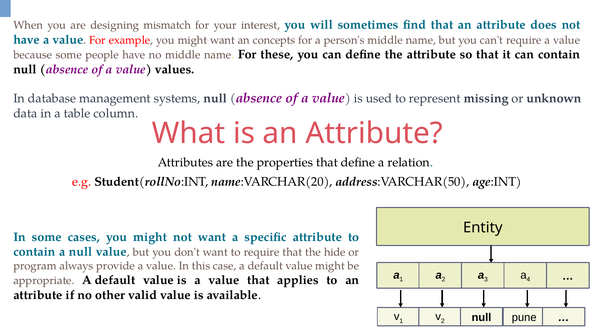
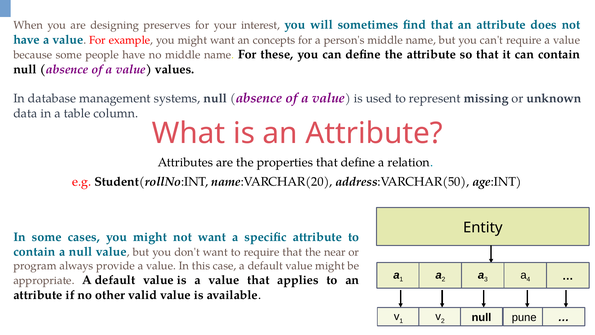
mismatch: mismatch -> preserves (167, 25)
hide: hide -> near (335, 252)
